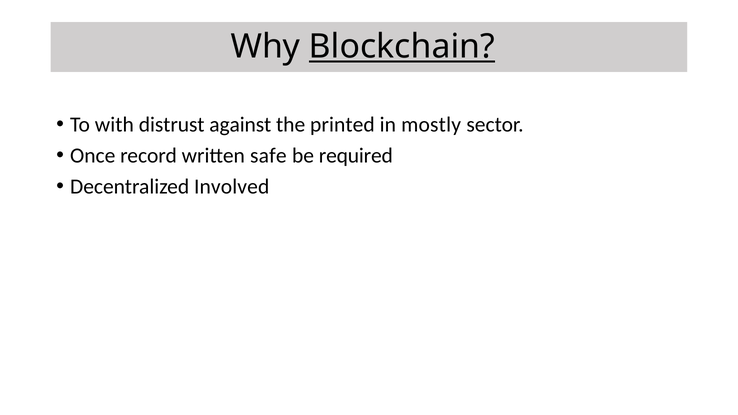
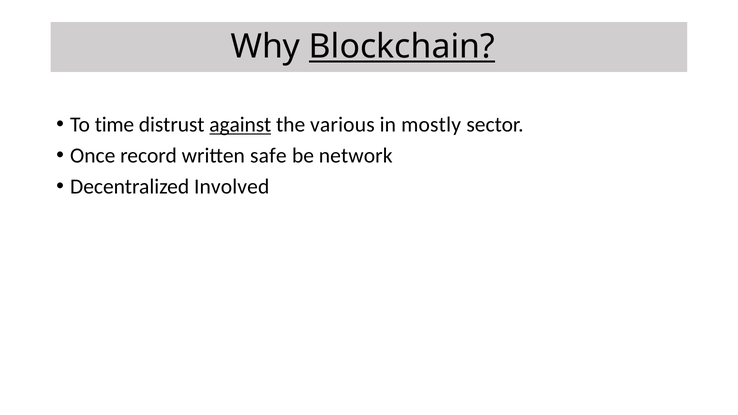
with: with -> time (114, 125)
against underline: none -> present (240, 125)
printed: printed -> various (342, 125)
required: required -> network (356, 156)
